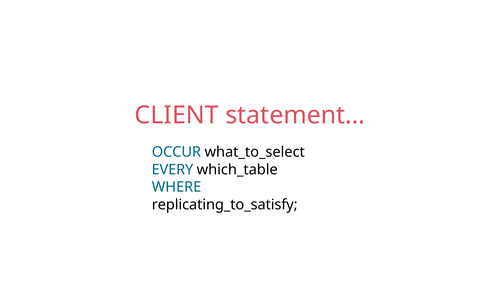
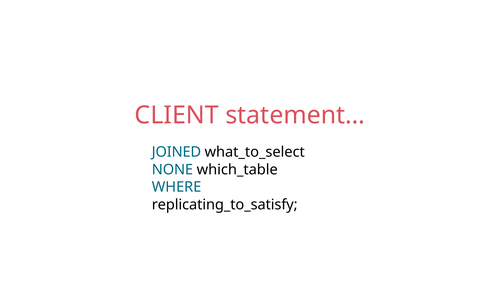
OCCUR: OCCUR -> JOINED (176, 152)
EVERY: EVERY -> NONE (172, 170)
